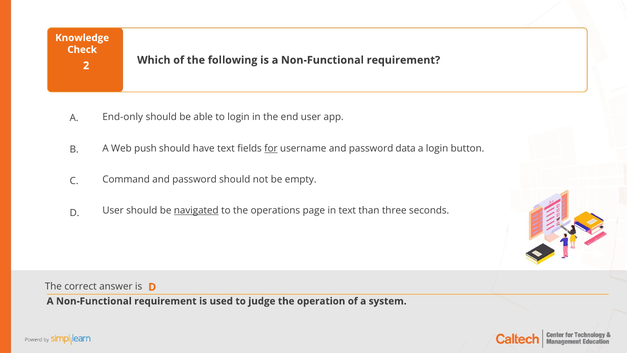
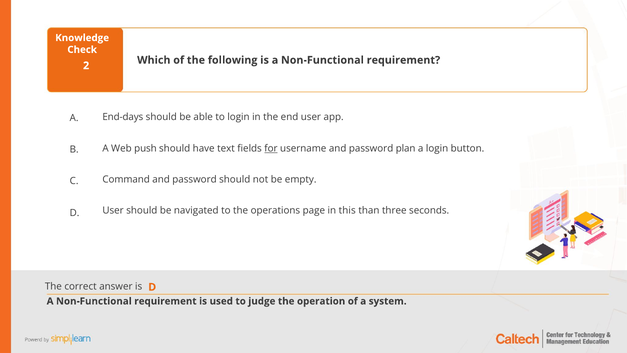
End-only: End-only -> End-days (123, 117)
data: data -> plan (406, 148)
navigated underline: present -> none (196, 210)
in text: text -> this (347, 210)
